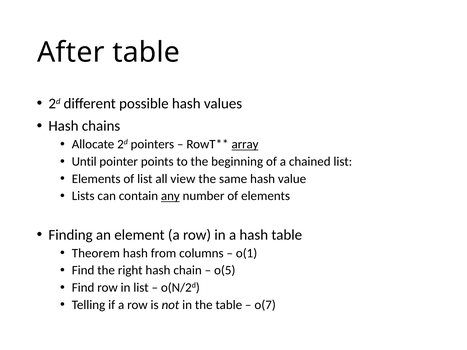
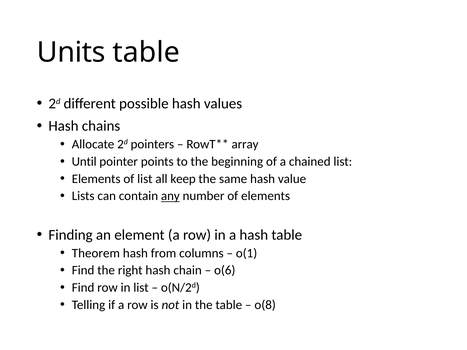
After: After -> Units (71, 52)
array underline: present -> none (245, 144)
view: view -> keep (183, 179)
o(5: o(5 -> o(6 (225, 271)
o(7: o(7 -> o(8 (265, 305)
